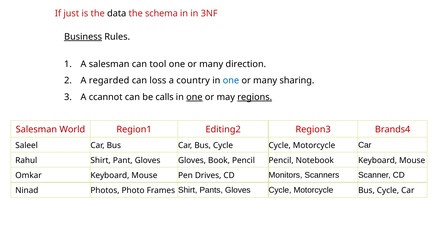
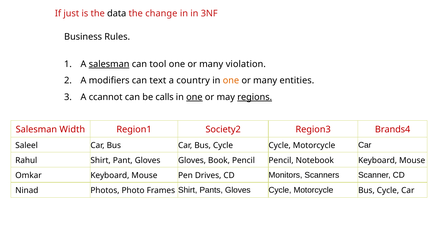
schema: schema -> change (161, 13)
Business underline: present -> none (83, 37)
salesman underline: none -> present (109, 64)
direction: direction -> violation (246, 64)
regarded: regarded -> modifiers (109, 80)
loss: loss -> text (158, 80)
one colour: blue -> orange (231, 80)
sharing: sharing -> entities (297, 80)
World: World -> Width (72, 129)
Editing2: Editing2 -> Society2 (223, 129)
